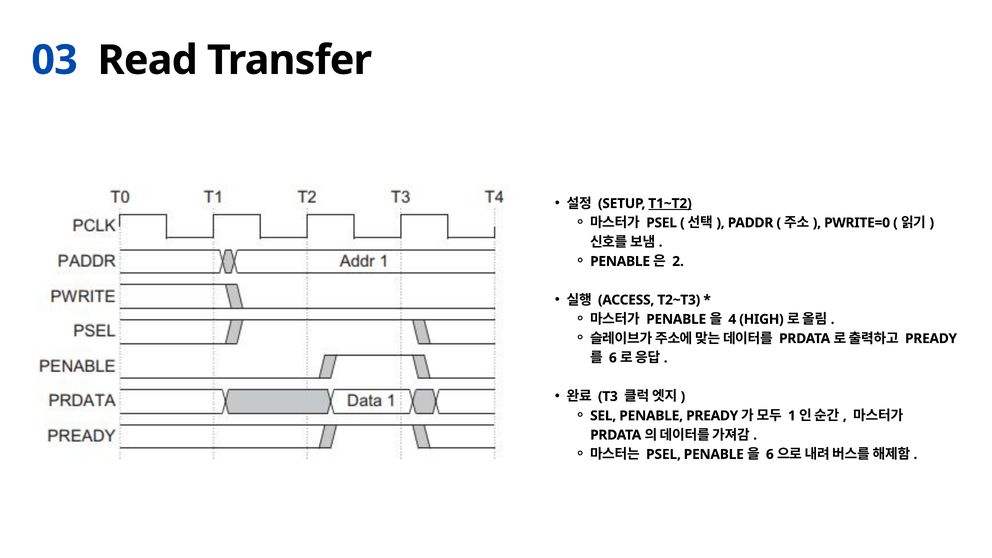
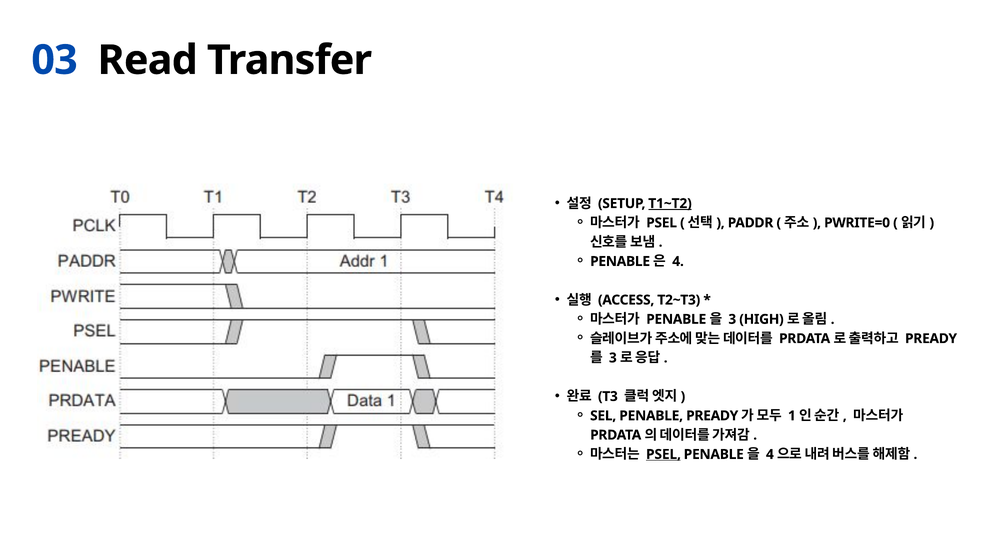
2: 2 -> 4 (678, 261)
4: 4 -> 3 (732, 319)
6: 6 -> 3 (613, 358)
PSEL underline: none -> present (663, 454)
6: 6 -> 4 (770, 454)
